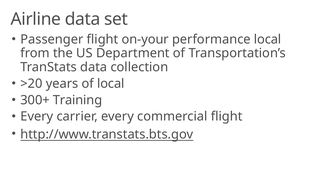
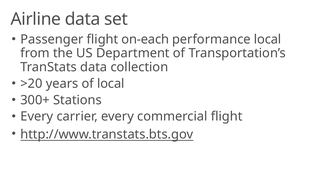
on-your: on-your -> on-each (145, 39)
Training: Training -> Stations (77, 100)
